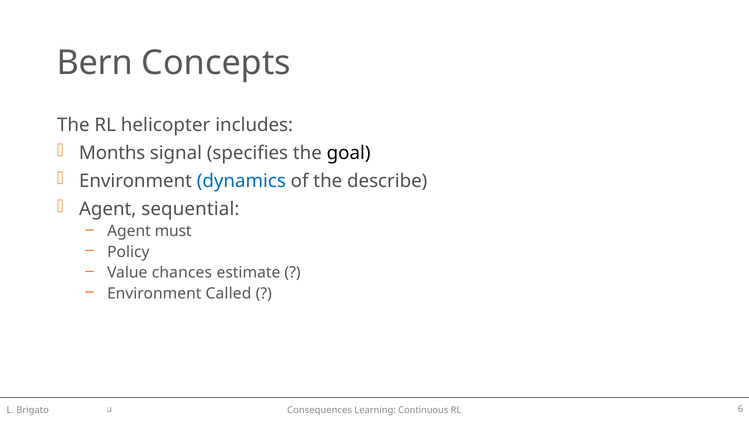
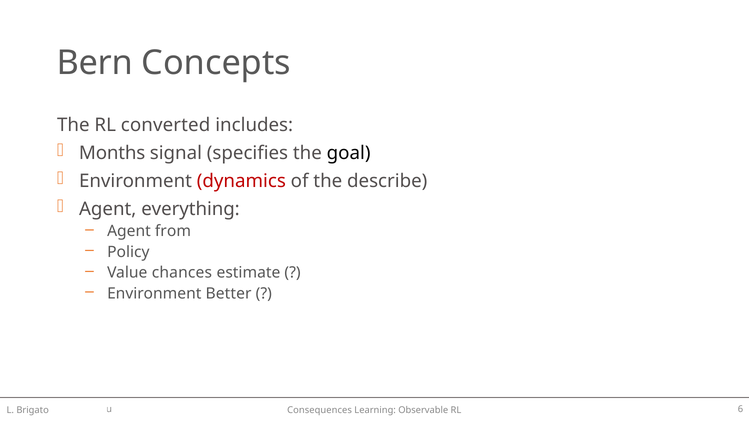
helicopter: helicopter -> converted (166, 125)
dynamics colour: blue -> red (241, 181)
sequential: sequential -> everything (190, 209)
must: must -> from (173, 231)
Called: Called -> Better (229, 294)
Continuous: Continuous -> Observable (423, 410)
